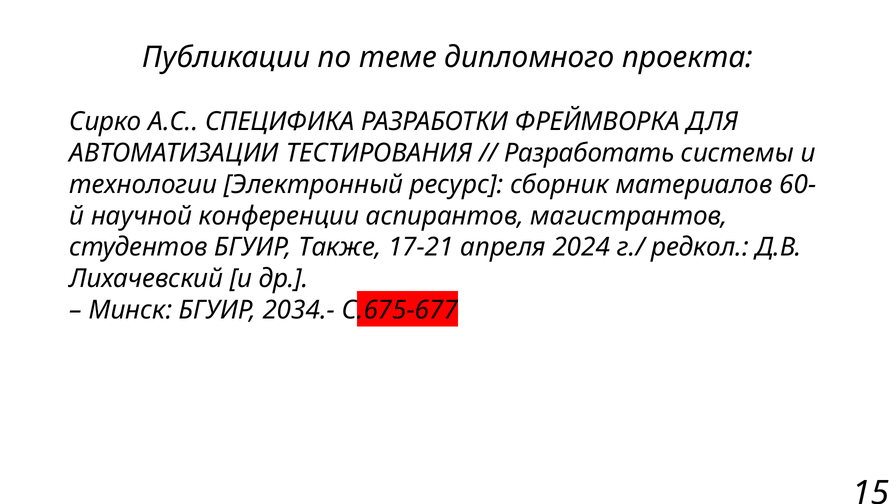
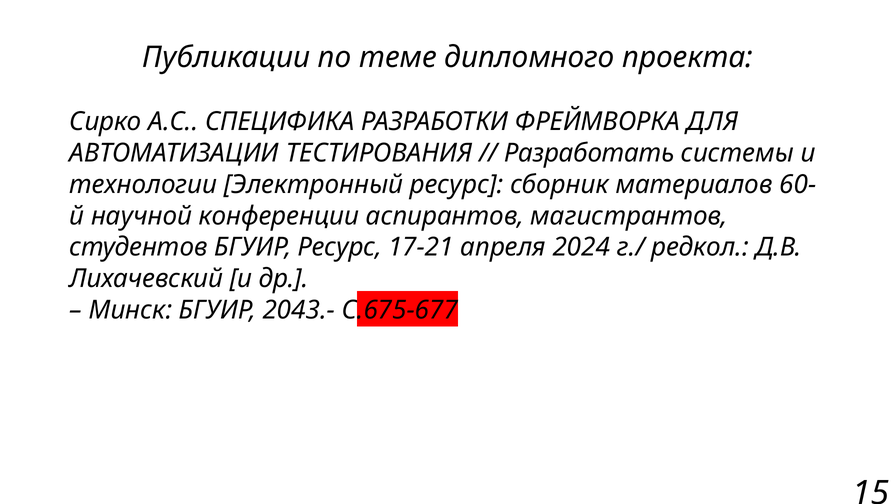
БГУИР Также: Также -> Ресурс (340, 247)
2034.-: 2034.- -> 2043.- (299, 310)
